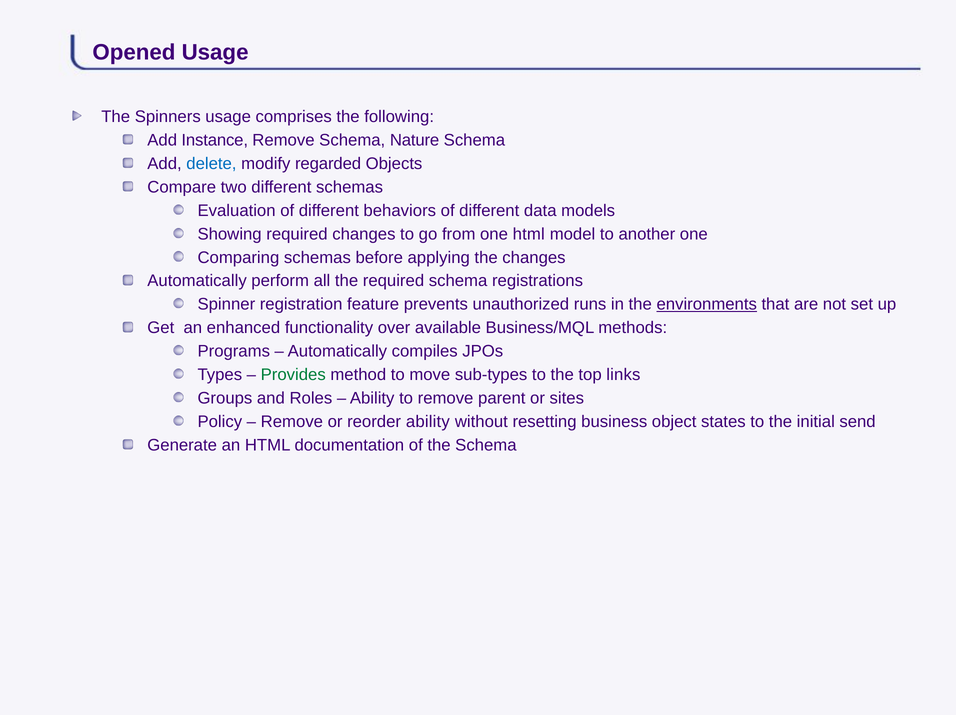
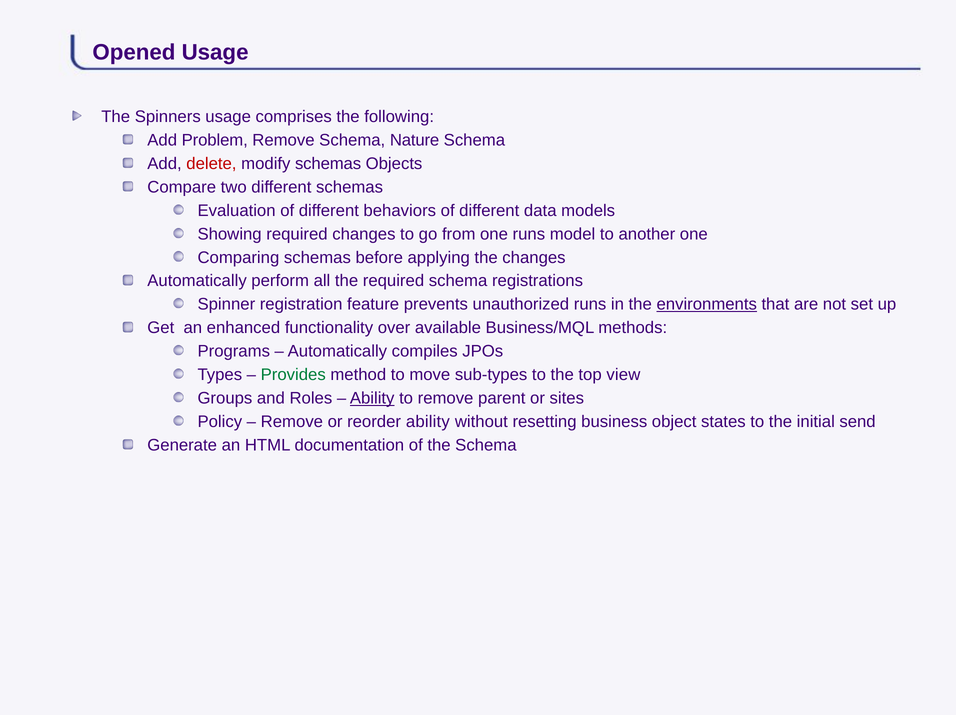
Instance: Instance -> Problem (215, 140)
delete colour: blue -> red (211, 163)
modify regarded: regarded -> schemas (328, 163)
one html: html -> runs (529, 234)
links: links -> view (623, 374)
Ability underline: none -> present (372, 398)
